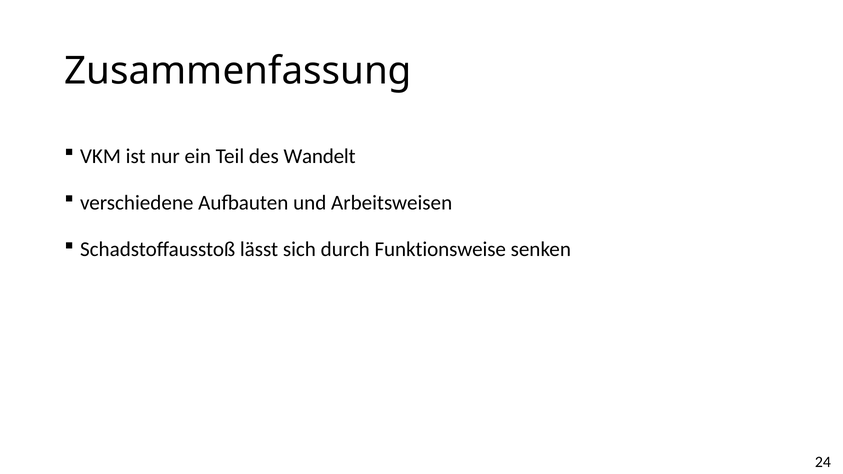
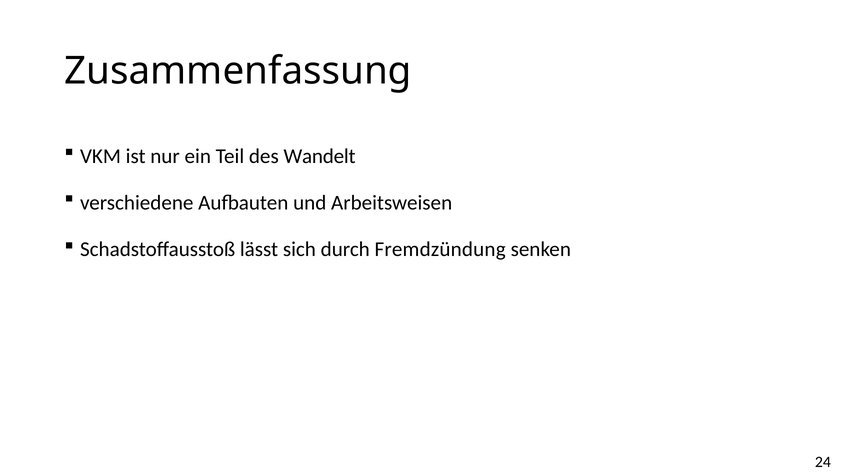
Funktionsweise: Funktionsweise -> Fremdzündung (440, 250)
